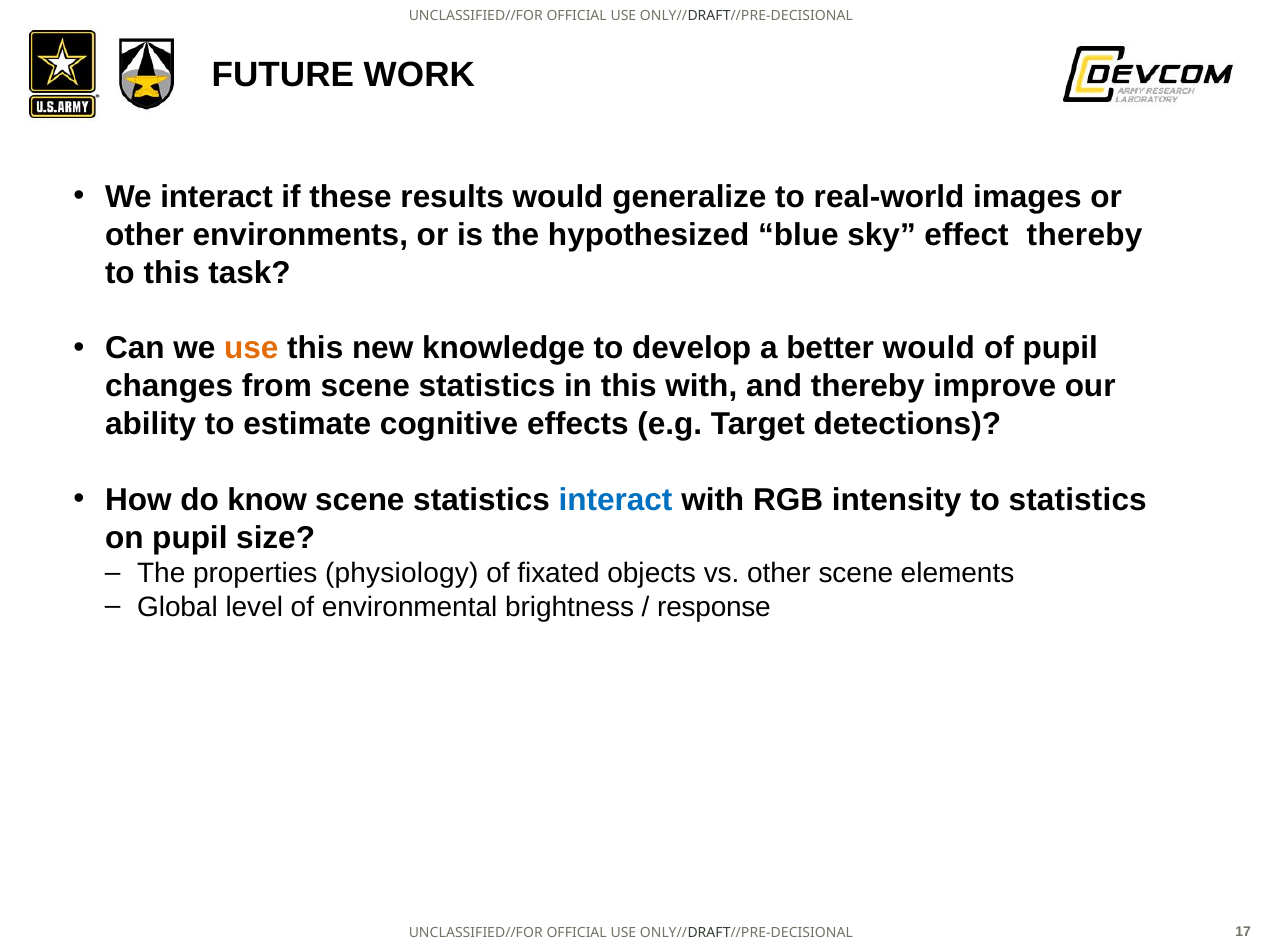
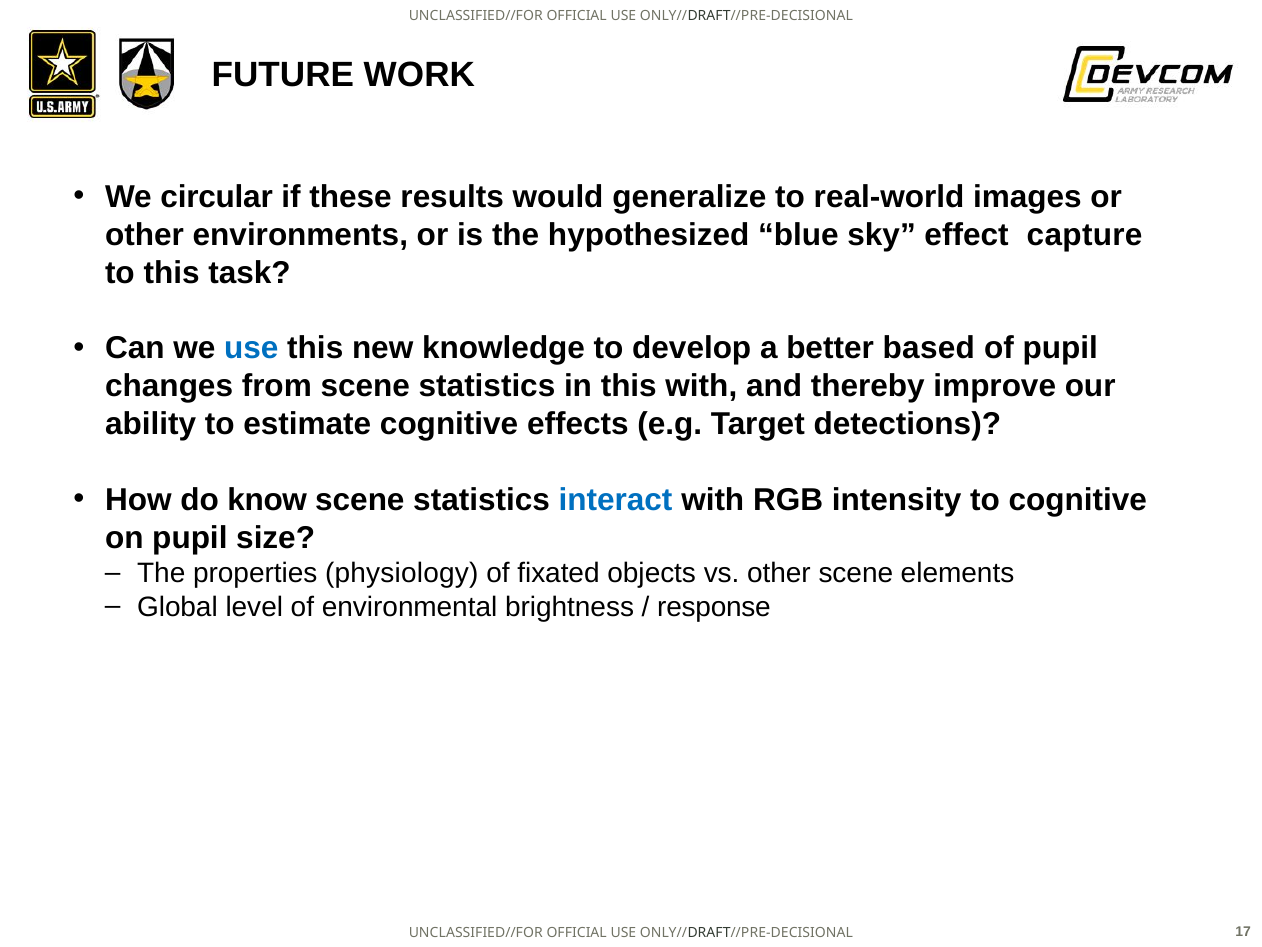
We interact: interact -> circular (217, 197)
effect thereby: thereby -> capture (1085, 235)
use colour: orange -> blue (251, 348)
better would: would -> based (929, 348)
to statistics: statistics -> cognitive (1078, 500)
